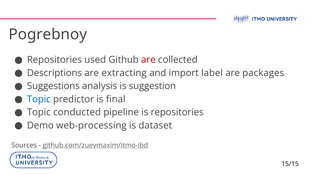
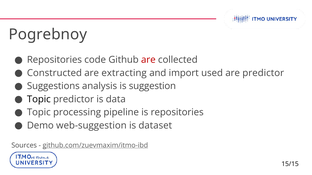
used: used -> code (95, 60)
Descriptions: Descriptions -> Constructed (54, 73)
label: label -> used (212, 73)
are packages: packages -> predictor (263, 73)
Topic colour: blue -> black (39, 99)
final: final -> data (116, 99)
conducted: conducted -> processing (77, 113)
web-processing: web-processing -> web-suggestion (91, 126)
